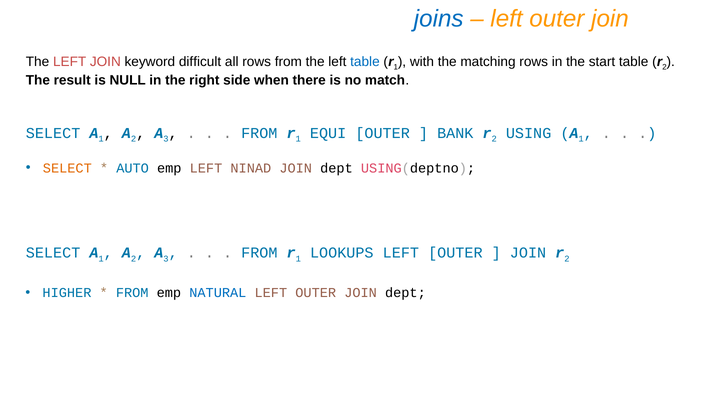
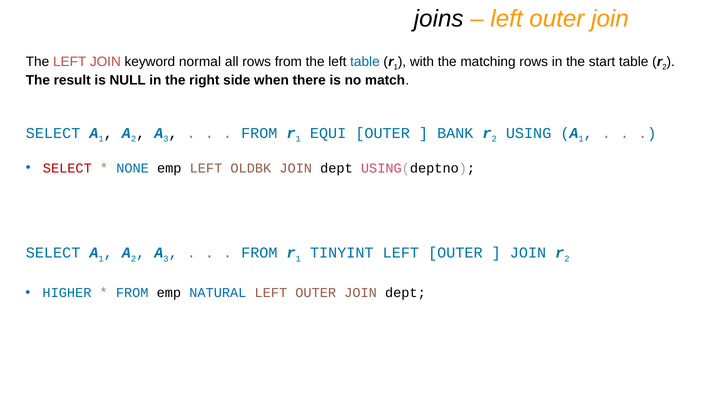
joins colour: blue -> black (439, 19)
difficult: difficult -> normal (200, 62)
SELECT colour: orange -> red (67, 168)
AUTO: AUTO -> NONE (133, 168)
NINAD: NINAD -> OLDBK (251, 168)
LOOKUPS: LOOKUPS -> TINYINT (342, 253)
